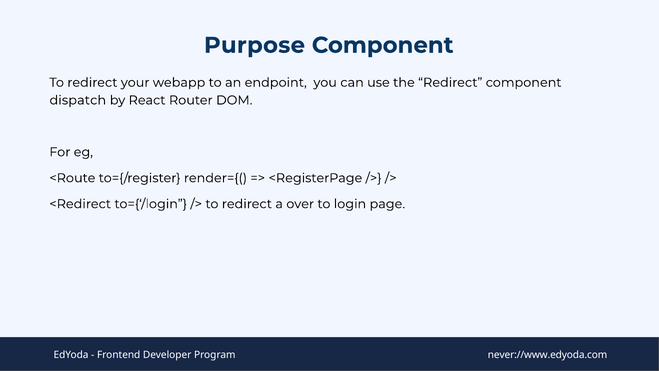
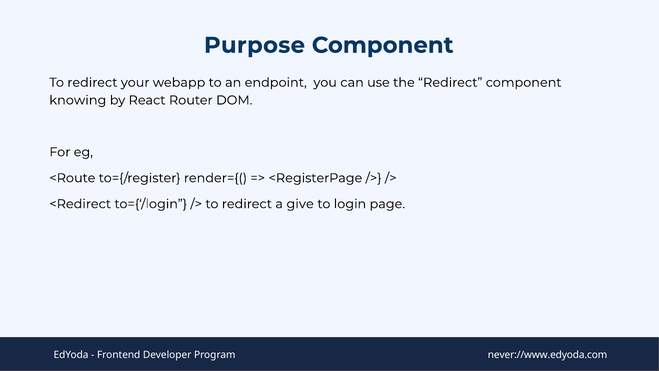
dispatch: dispatch -> knowing (78, 100)
over: over -> give (300, 204)
